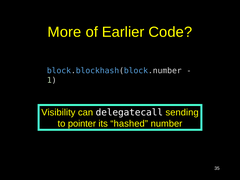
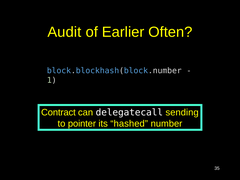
More: More -> Audit (64, 32)
Code: Code -> Often (170, 32)
Visibility: Visibility -> Contract (58, 112)
